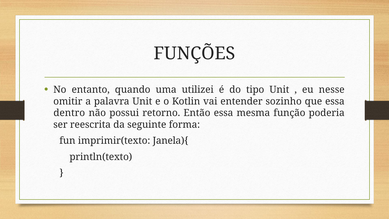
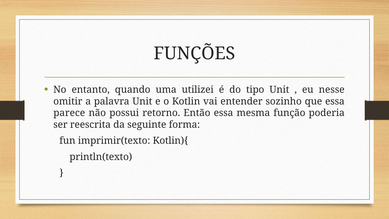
dentro: dentro -> parece (69, 113)
Janela){: Janela){ -> Kotlin){ (171, 141)
